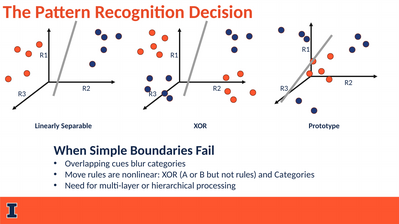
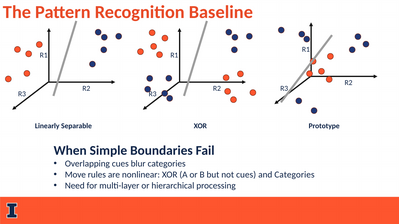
Decision: Decision -> Baseline (221, 12)
not rules: rules -> cues (246, 175)
